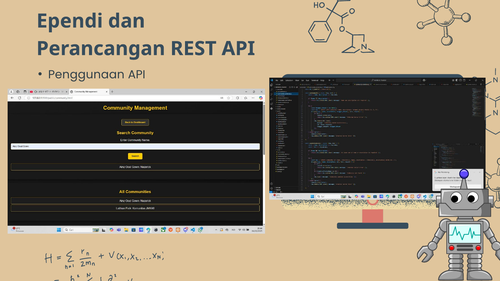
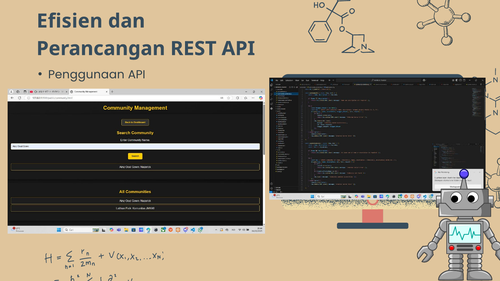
Ependi: Ependi -> Efisien (70, 21)
